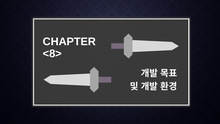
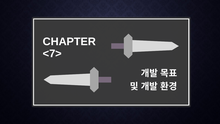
<8>: <8> -> <7> (52, 53)
